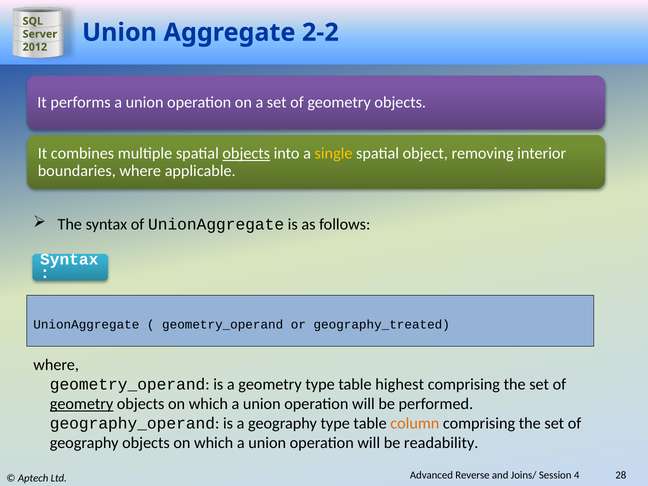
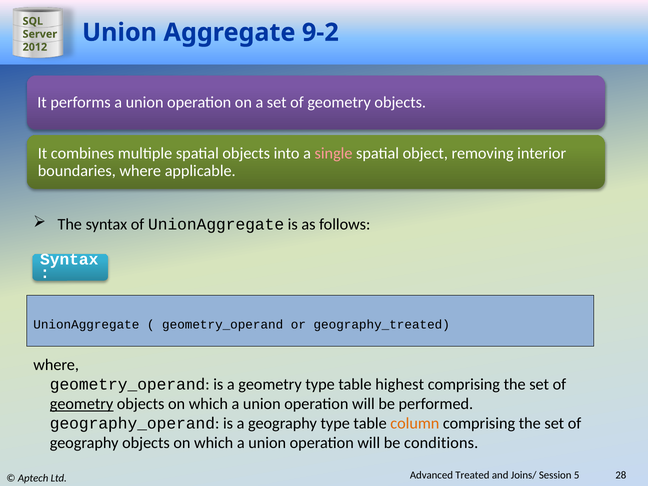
2-2: 2-2 -> 9-2 (320, 33)
objects underline: present -> none (246, 153)
single colour: yellow -> pink (334, 153)
readability: readability -> conditions (441, 443)
Reverse: Reverse -> Treated (472, 475)
4: 4 -> 5 (577, 475)
